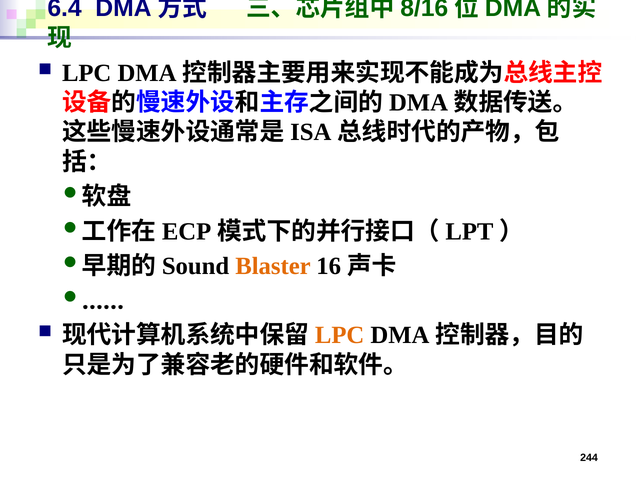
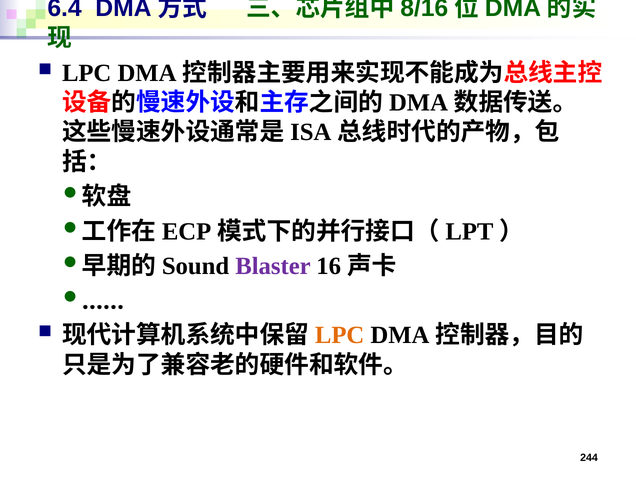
Blaster colour: orange -> purple (273, 266)
